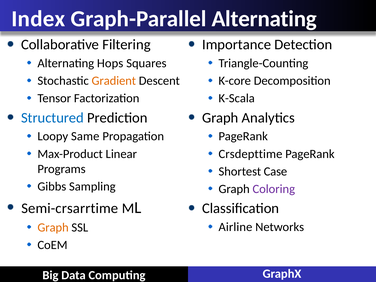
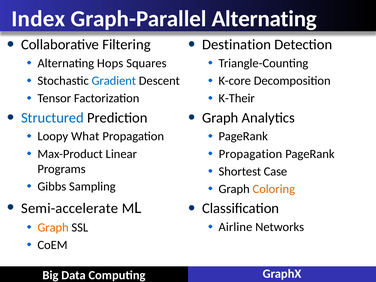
Importance: Importance -> Destination (237, 45)
Gradient colour: orange -> blue (114, 81)
K-Scala: K-Scala -> K-Their (237, 98)
Same: Same -> What (85, 136)
Crsdepttime: Crsdepttime -> Propagation (250, 154)
Coloring colour: purple -> orange (274, 189)
Semi-crsarrtime: Semi-crsarrtime -> Semi-accelerate (70, 208)
